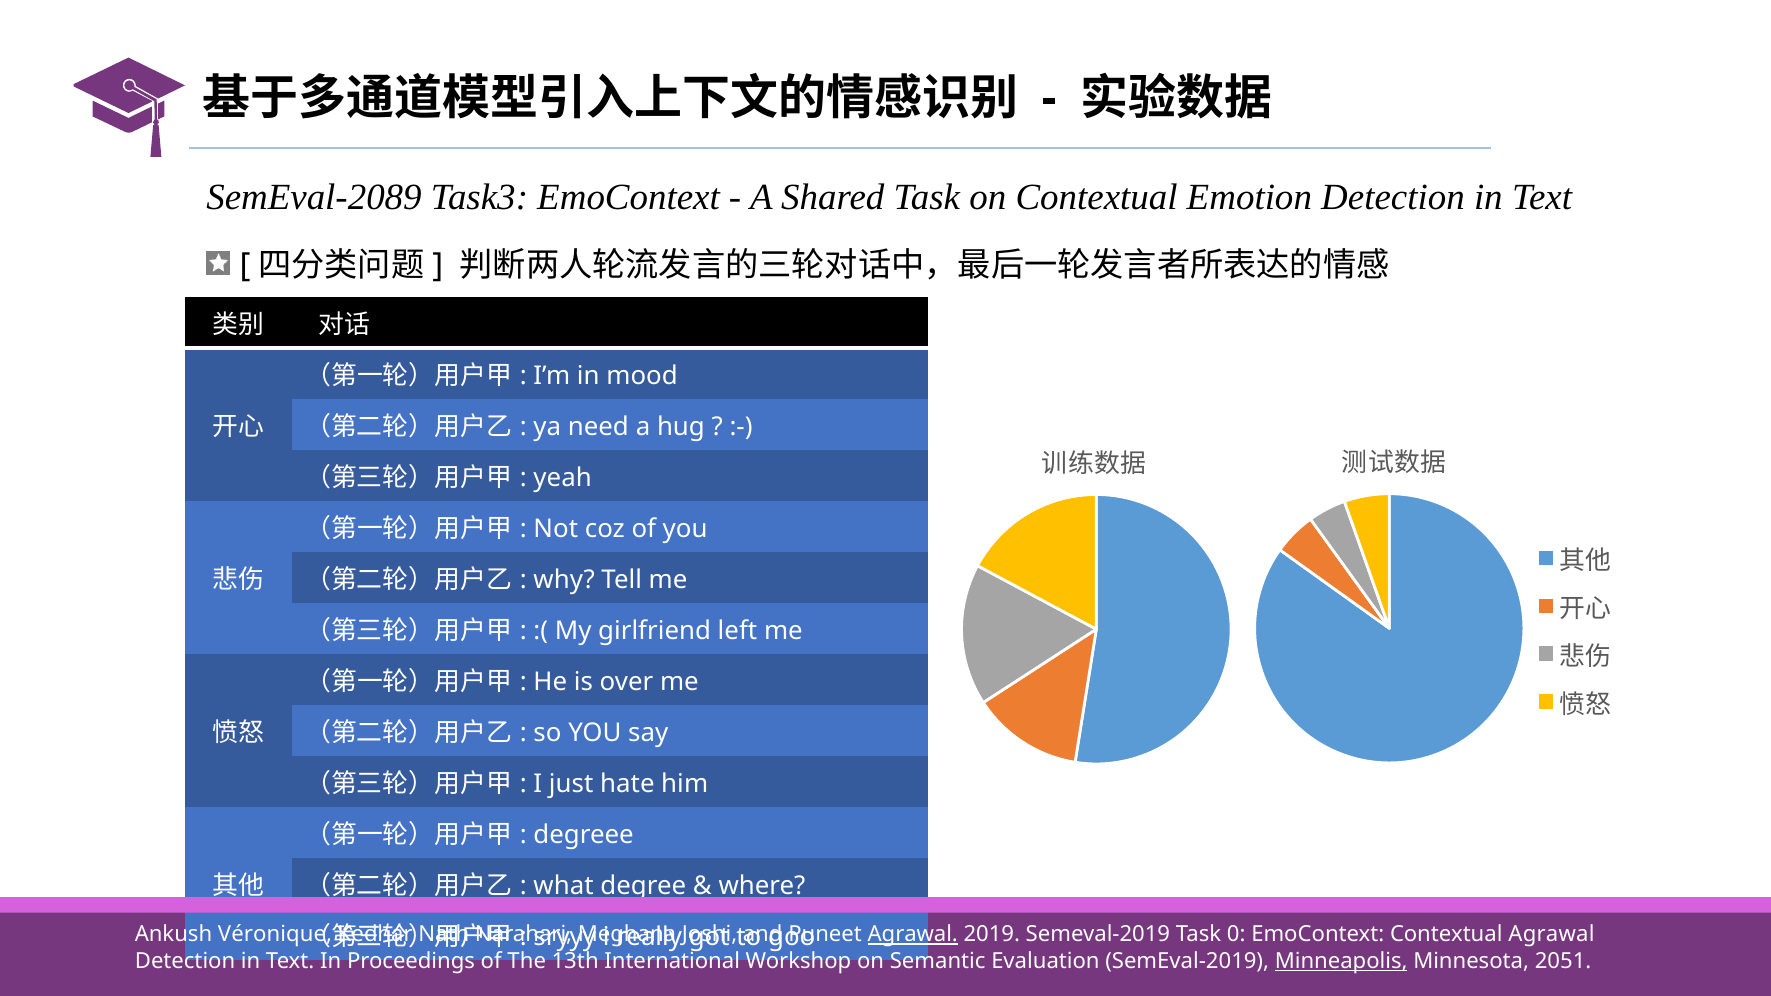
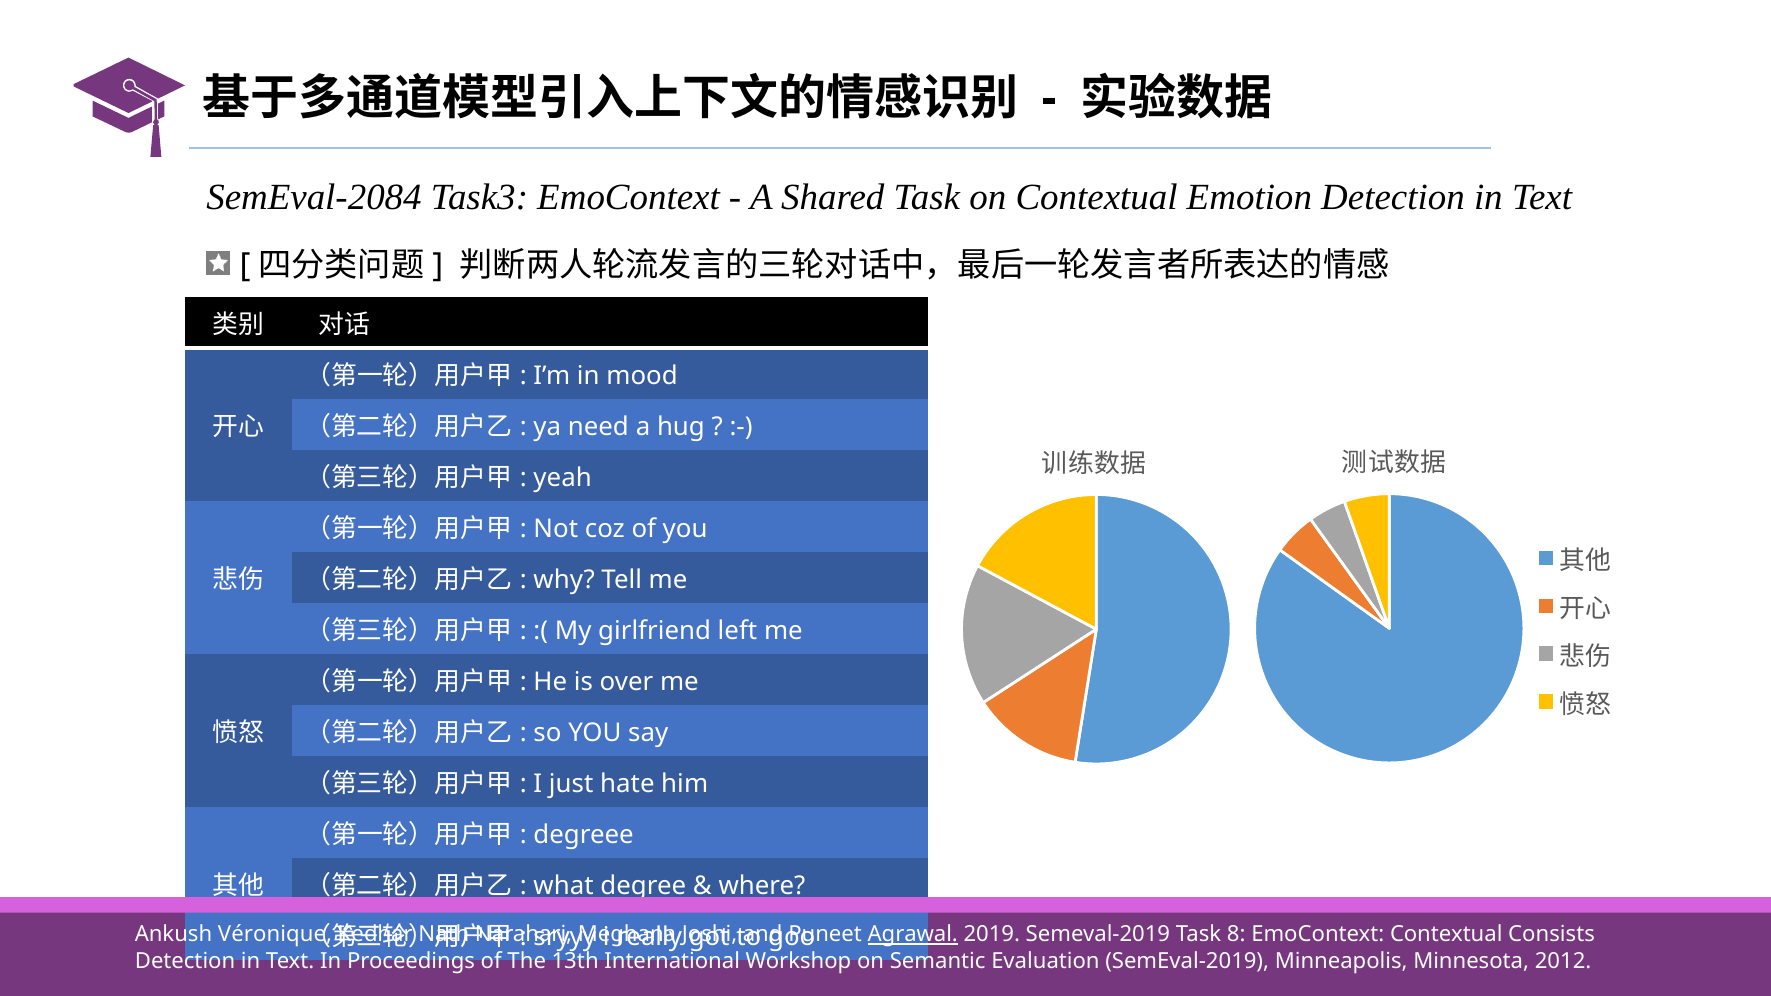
SemEval-2089: SemEval-2089 -> SemEval-2084 (314, 197)
0: 0 -> 8 (1236, 934)
Contextual Agrawal: Agrawal -> Consists (1552, 934)
Minneapolis underline: present -> none (1341, 961)
2051: 2051 -> 2012 (1563, 961)
